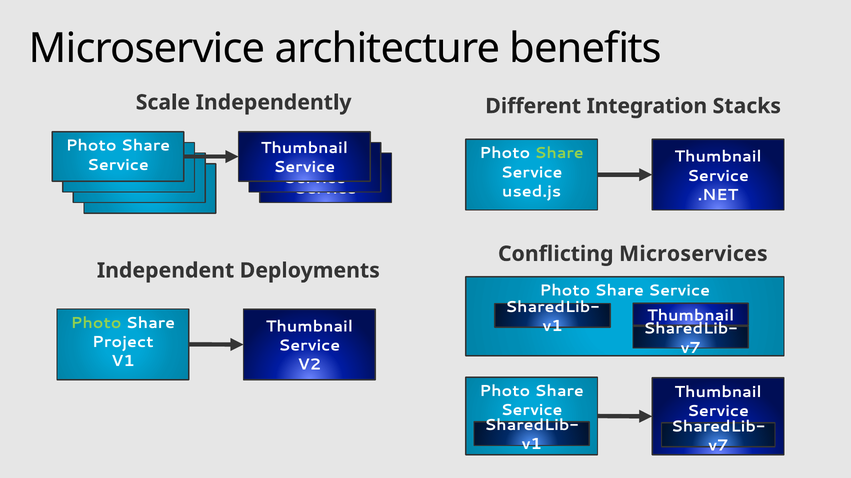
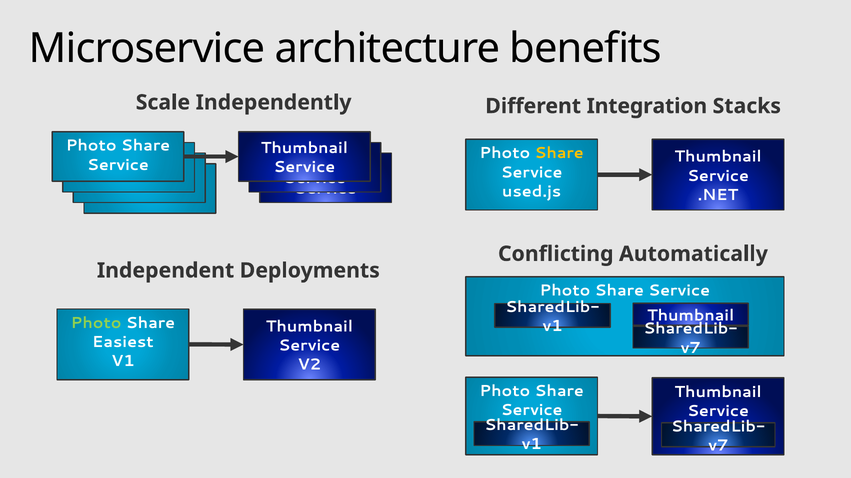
Share colour: light green -> yellow (559, 153)
Microservices: Microservices -> Automatically (693, 254)
Project: Project -> Easiest (123, 342)
